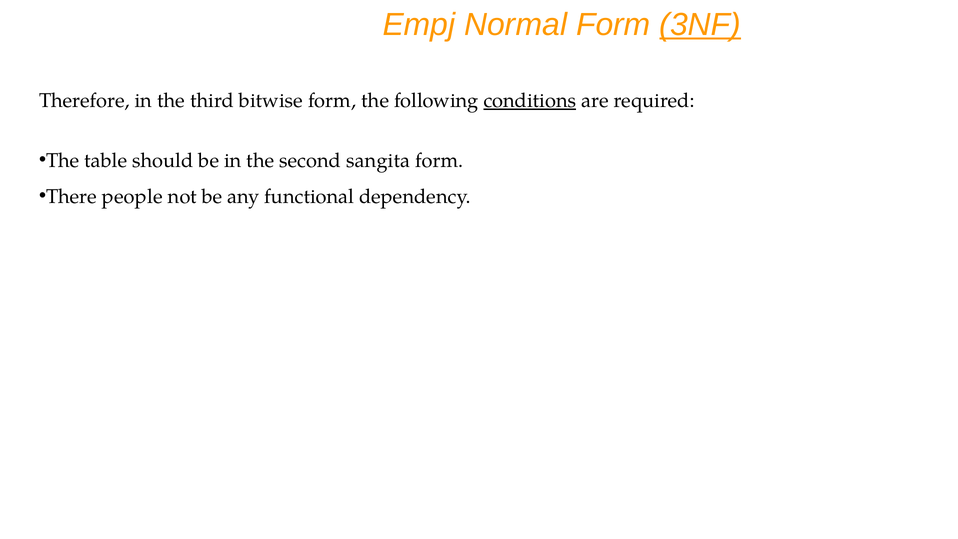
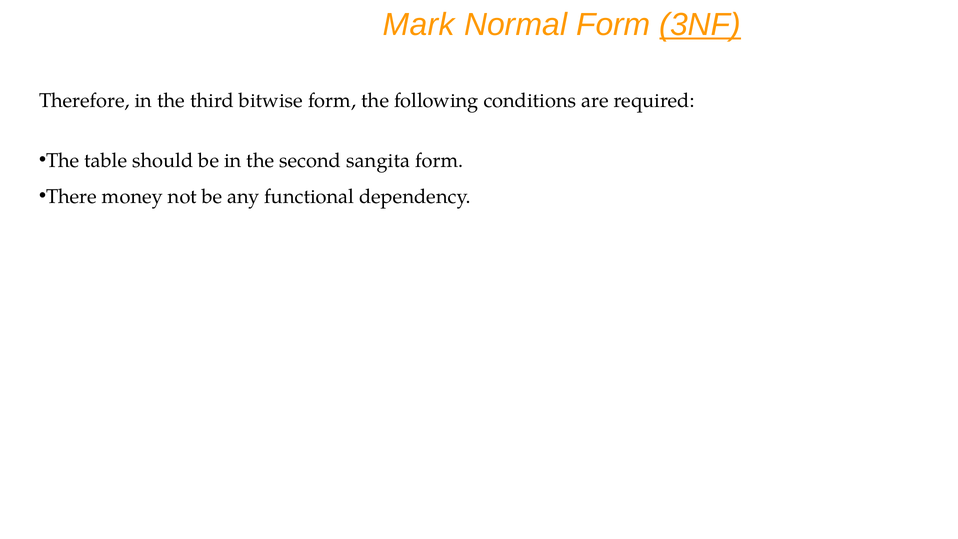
Empj: Empj -> Mark (419, 25)
conditions underline: present -> none (530, 101)
people: people -> money (132, 196)
